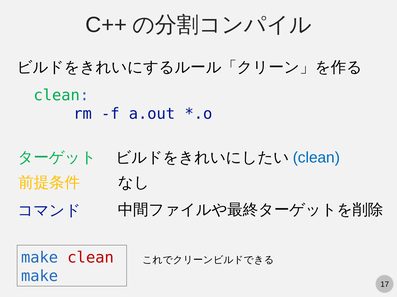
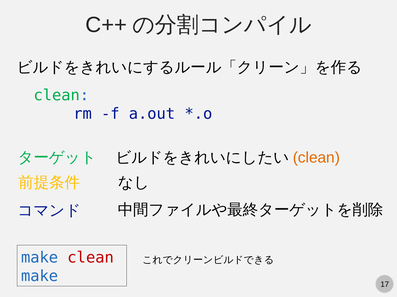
clean colour: blue -> orange (316, 158)
